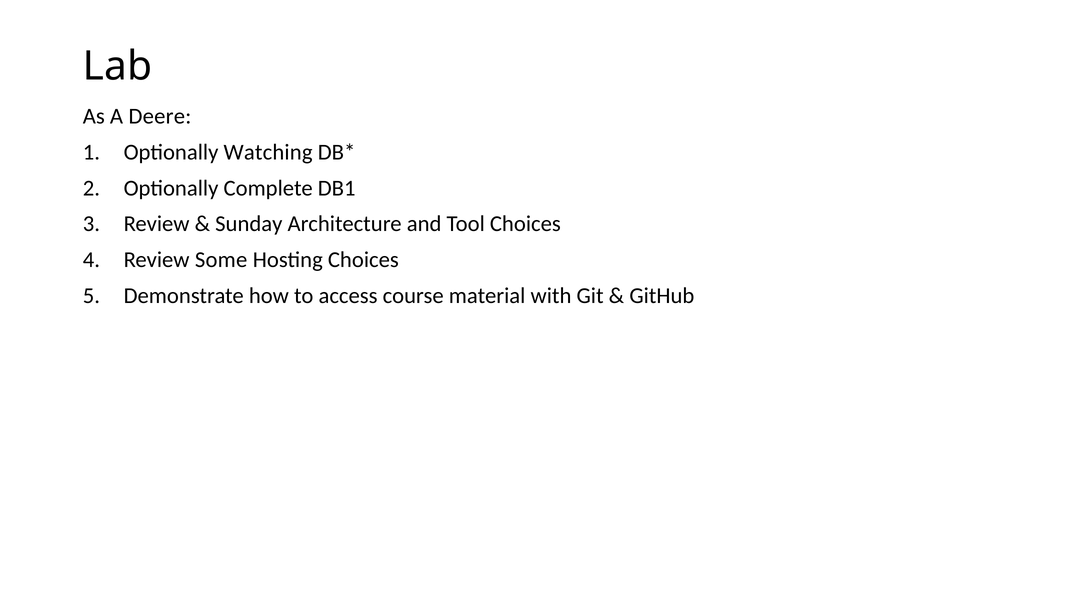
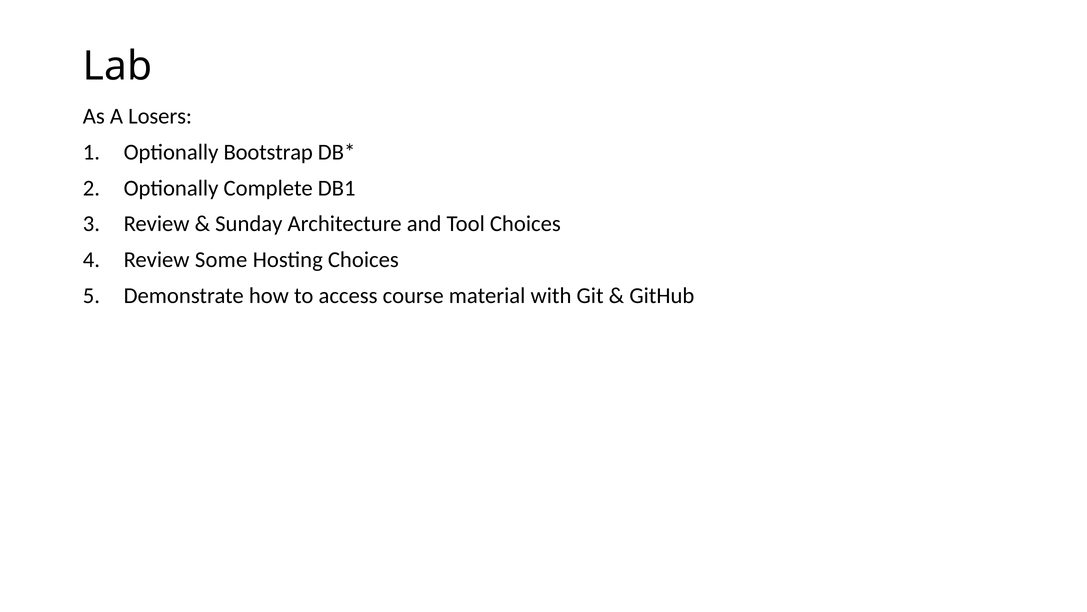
Deere: Deere -> Losers (160, 116)
Watching: Watching -> Bootstrap (268, 152)
